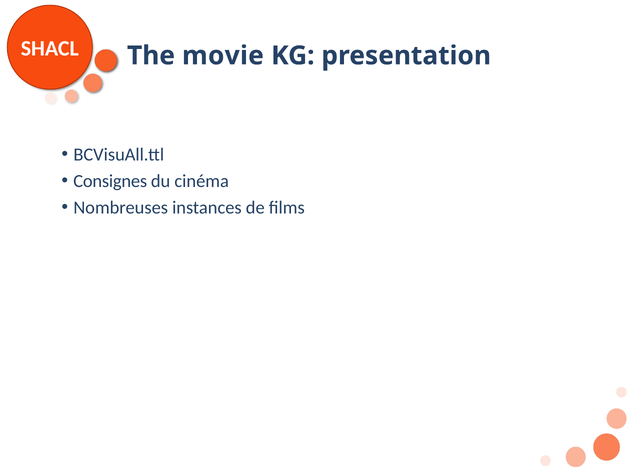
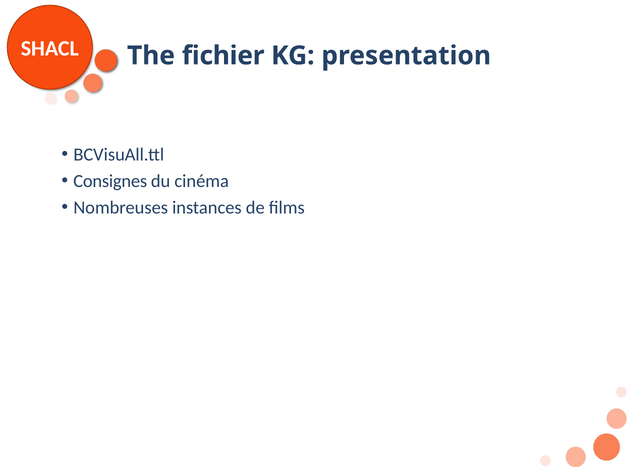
movie: movie -> fichier (223, 56)
